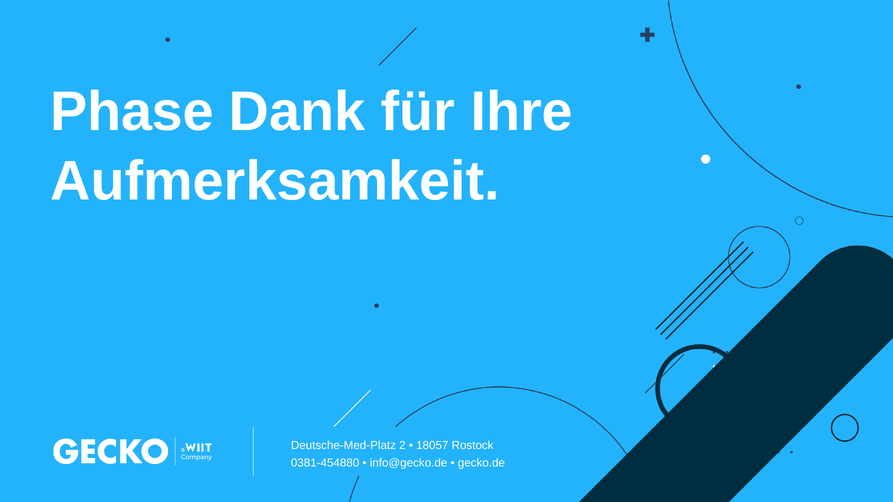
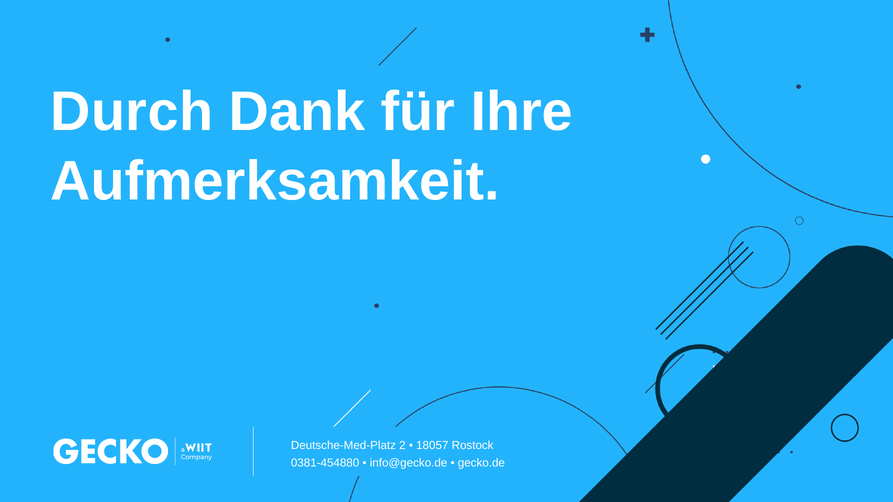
Phase: Phase -> Durch (132, 112)
